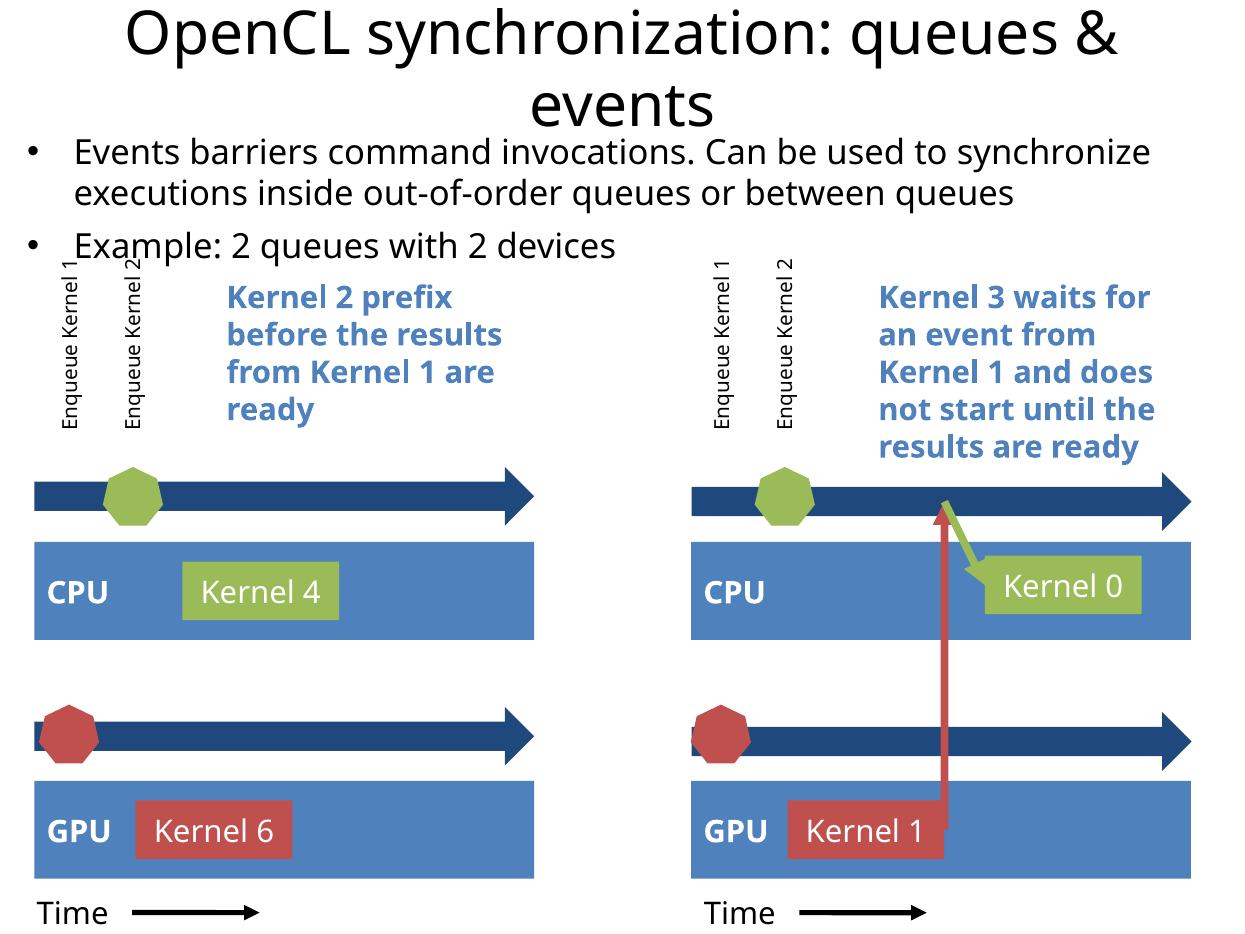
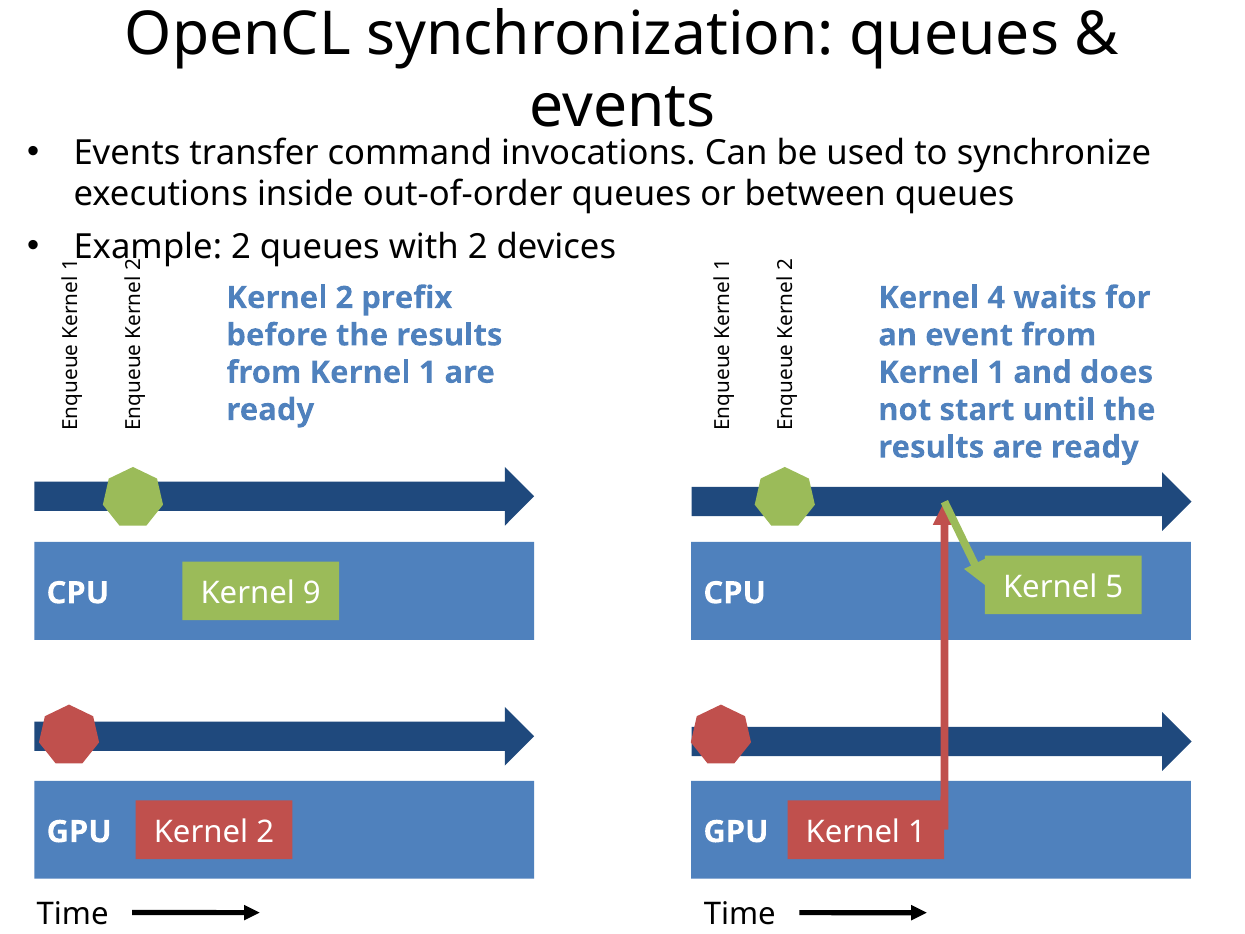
barriers: barriers -> transfer (254, 153)
3: 3 -> 4 (996, 298)
0: 0 -> 5 (1114, 587)
4: 4 -> 9 (312, 593)
6: 6 -> 2 (265, 832)
